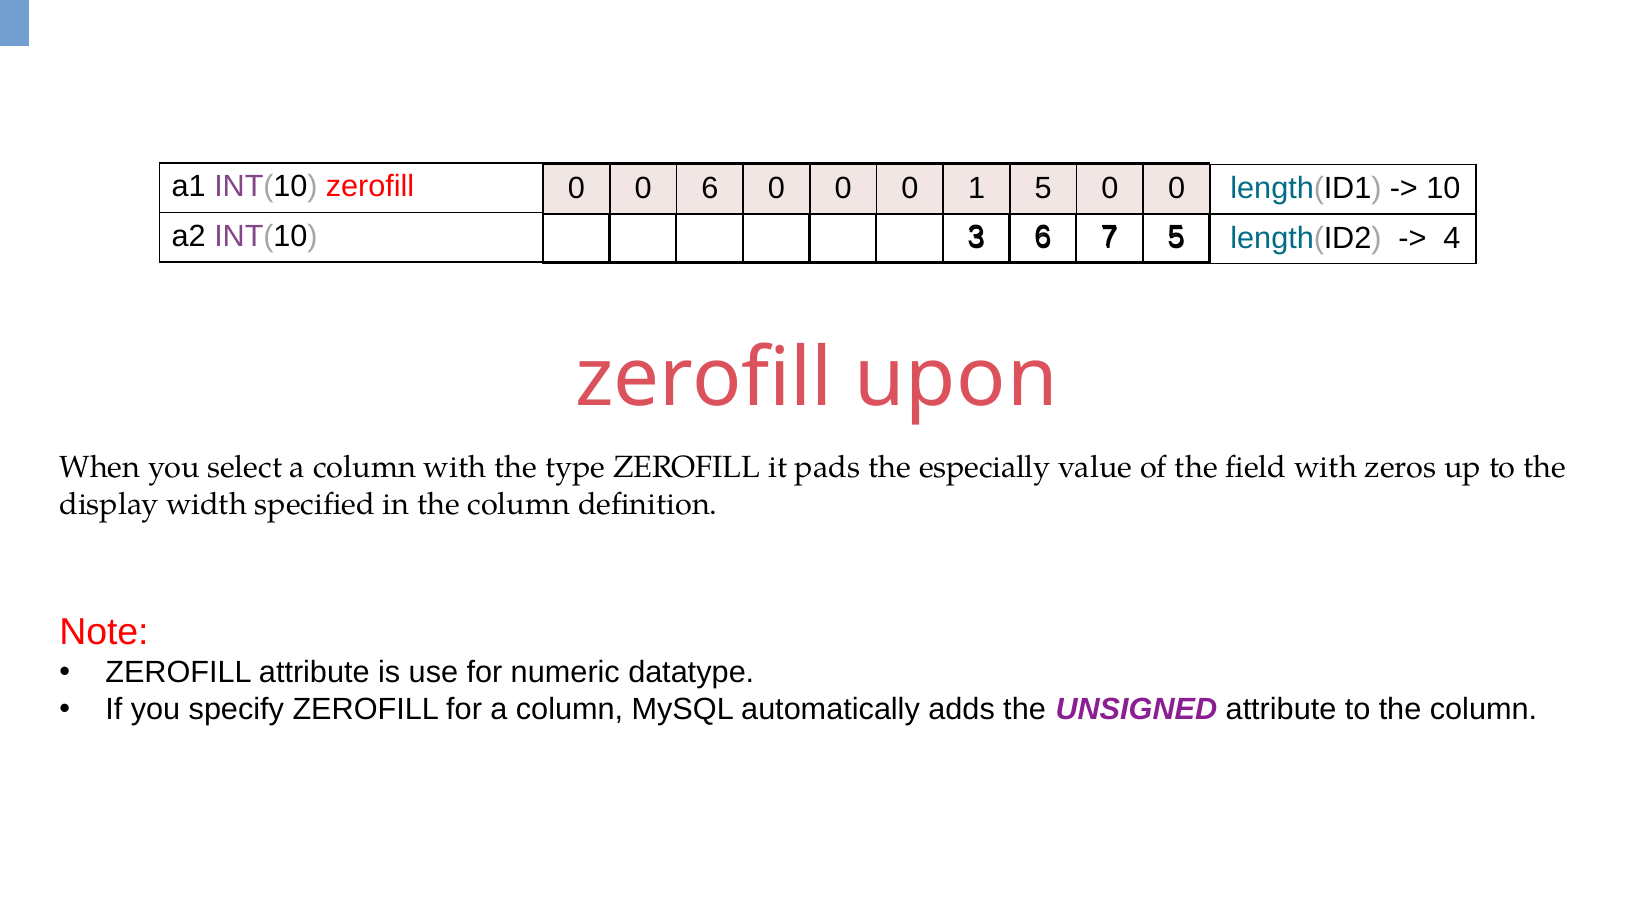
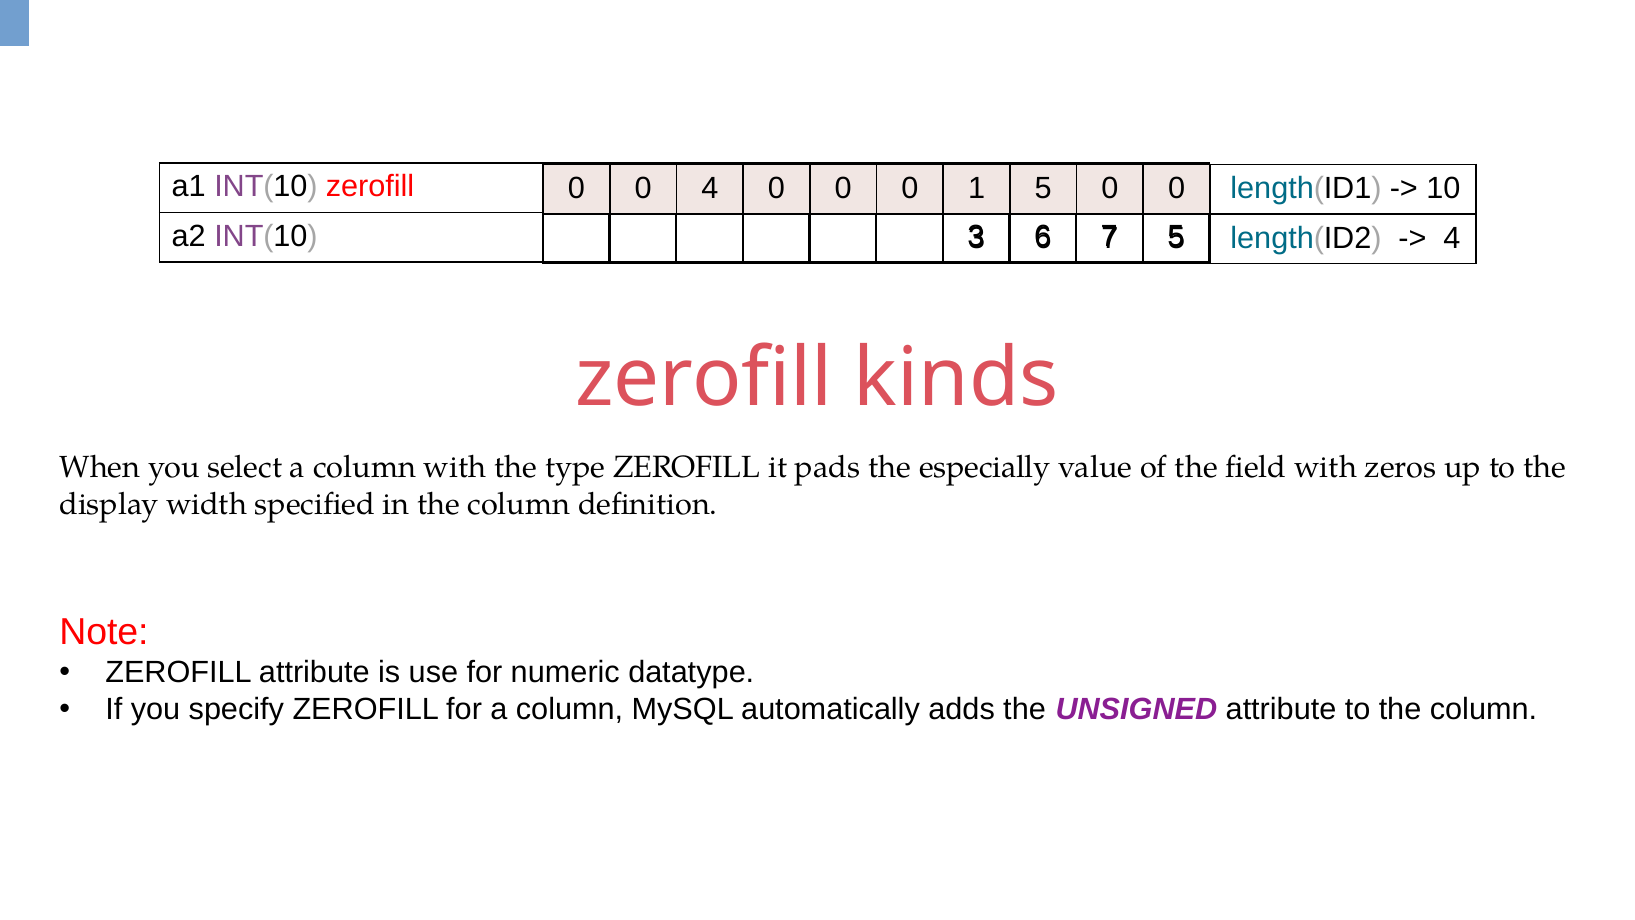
0 6: 6 -> 4 (710, 188)
upon: upon -> kinds (956, 379)
